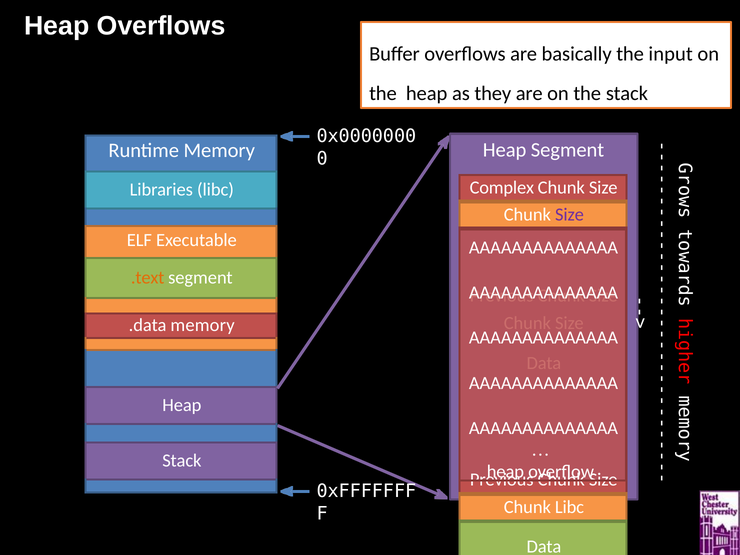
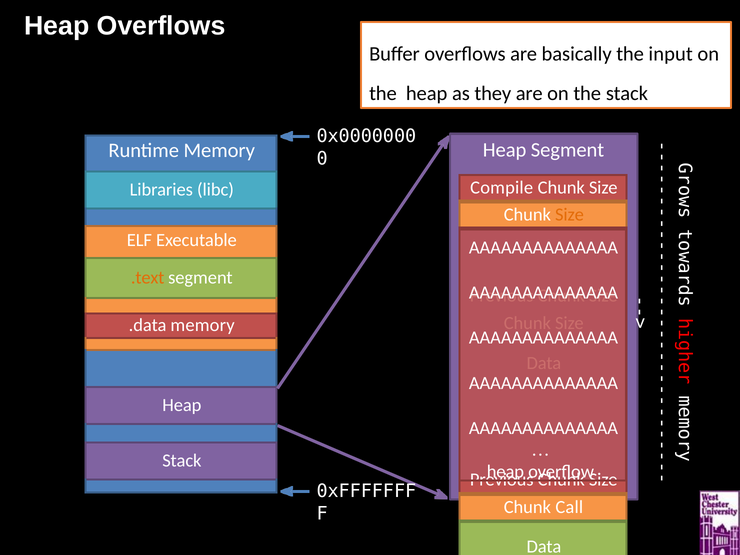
Complex: Complex -> Compile (502, 187)
Size colour: purple -> orange (569, 215)
Chunk Libc: Libc -> Call (569, 507)
